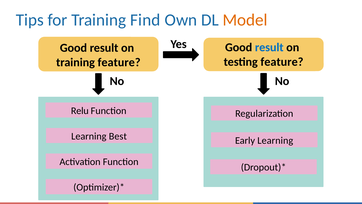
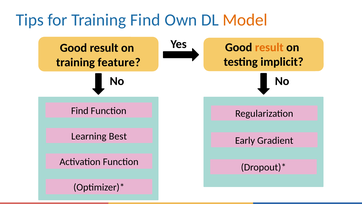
result colour: blue -> orange (269, 47)
testing feature: feature -> implicit (282, 62)
Relu: Relu -> Find (80, 110)
Early Learning: Learning -> Gradient (275, 140)
